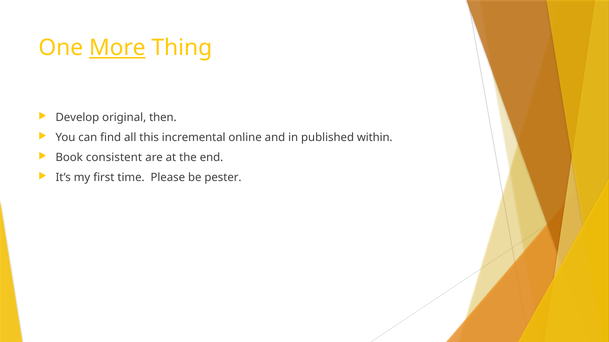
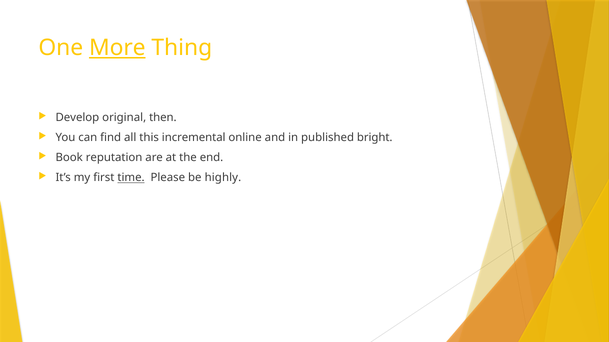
within: within -> bright (375, 138)
consistent: consistent -> reputation (114, 158)
time underline: none -> present (131, 178)
pester: pester -> highly (223, 178)
